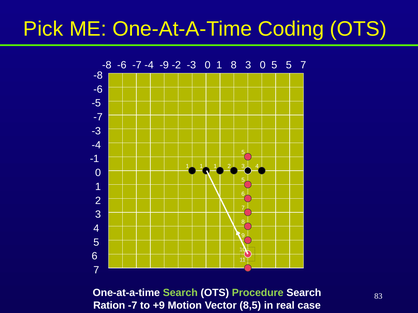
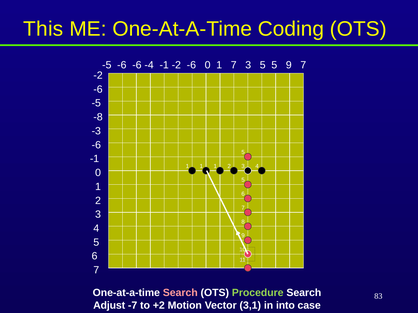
Pick: Pick -> This (43, 29)
-8: -8 -> -5 (107, 65)
-6 -7: -7 -> -6 (137, 65)
-4 -9: -9 -> -1 (164, 65)
-3: -3 -> -6 (191, 65)
1 8: 8 -> 7 (234, 65)
3 0: 0 -> 5 (263, 65)
5: 5 -> 9 (289, 65)
-8: -8 -> -2 (98, 75)
-7: -7 -> -8 (98, 117)
-4: -4 -> -6 (96, 145)
Search colour: light green -> pink (180, 293)
Ration: Ration -> Adjust (109, 306)
+9: +9 -> +2 (159, 306)
8,5: 8,5 -> 3,1 (250, 306)
real: real -> into (285, 306)
